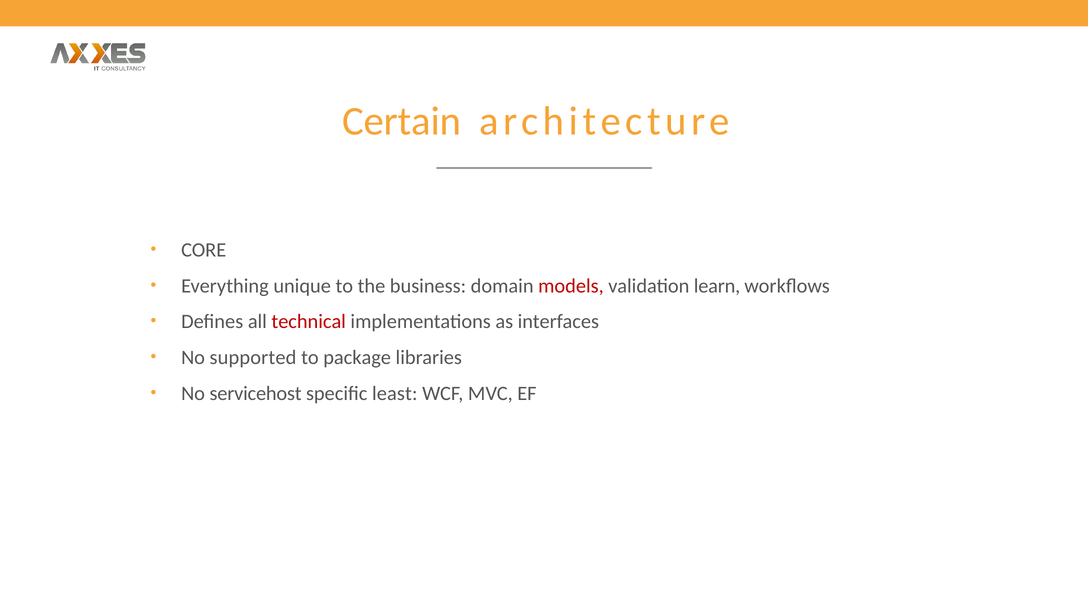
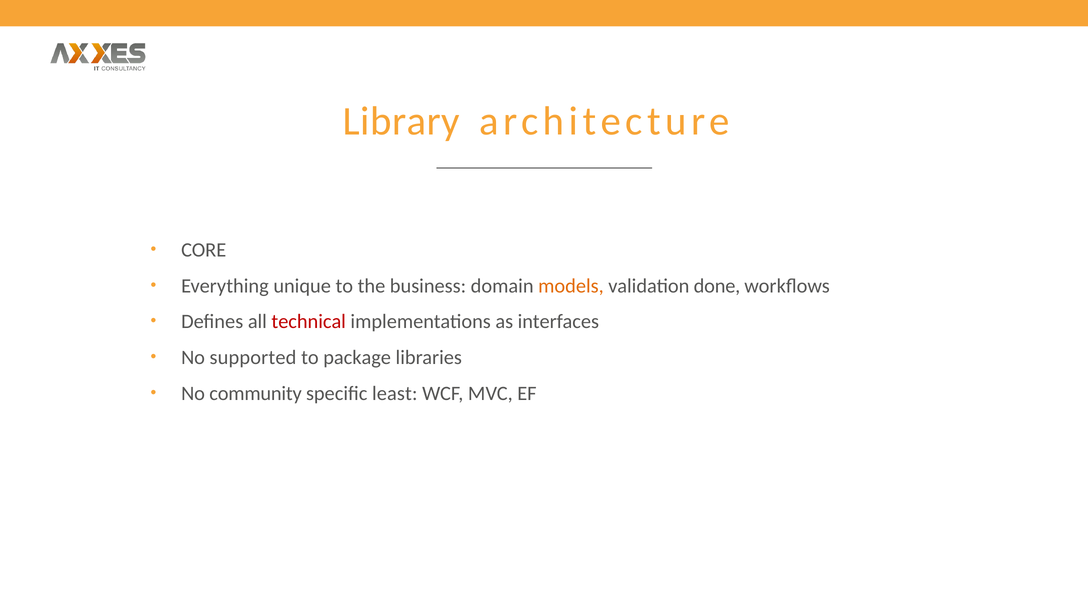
Certain: Certain -> Library (401, 121)
models colour: red -> orange (571, 286)
learn: learn -> done (717, 286)
servicehost: servicehost -> community (256, 393)
